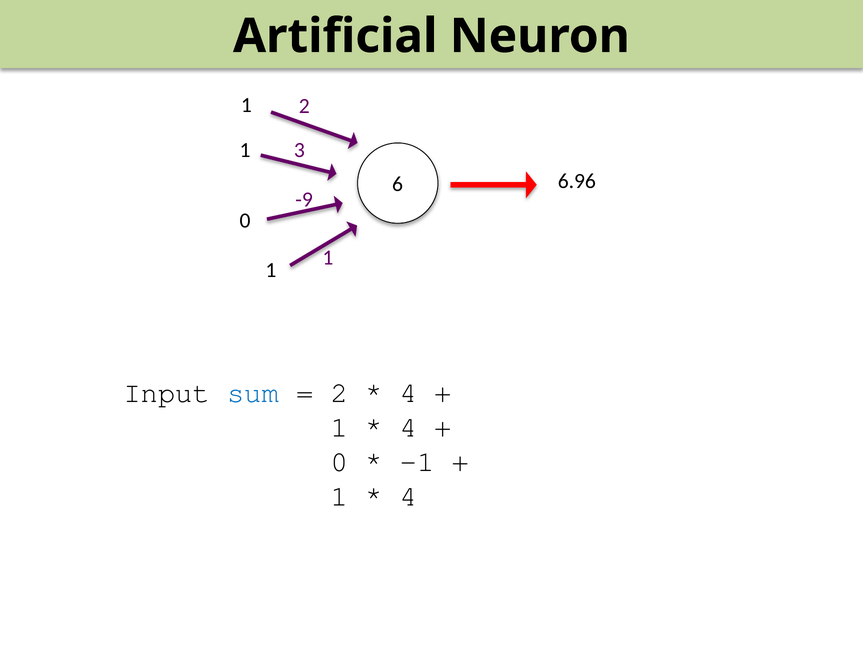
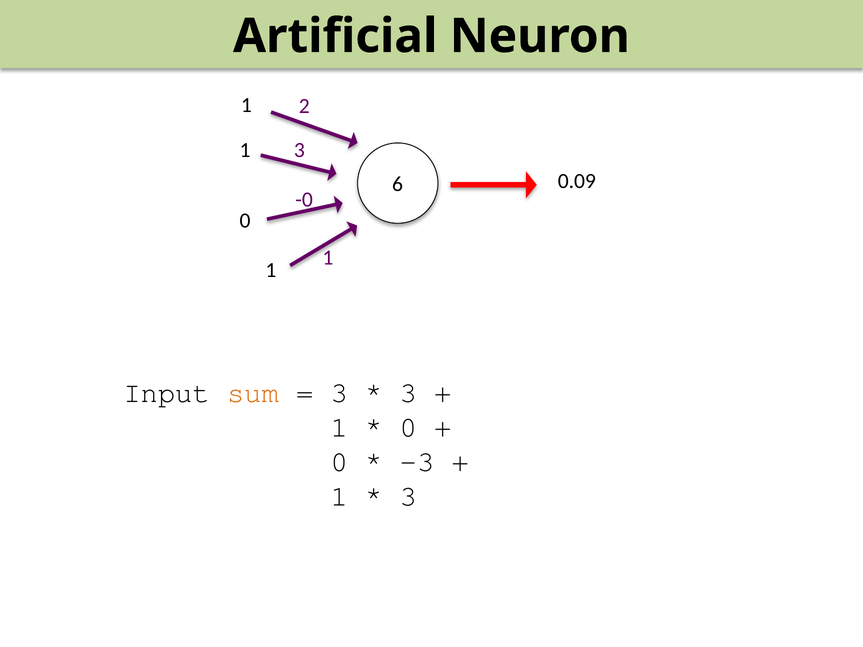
6.96: 6.96 -> 0.09 (577, 181)
-9: -9 -> -0 (304, 200)
sum colour: blue -> orange (253, 393)
2: 2 -> 3 (339, 393)
4: 4 -> 3 (408, 393)
4: 4 -> 0 (408, 428)
-1: -1 -> -3 (417, 462)
4: 4 -> 3 (408, 497)
